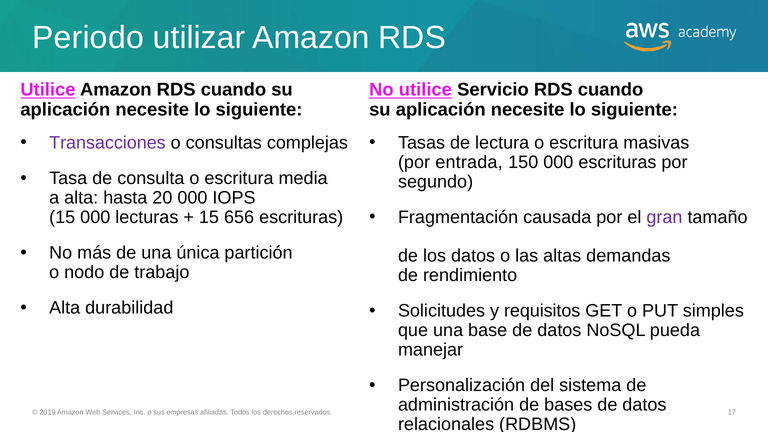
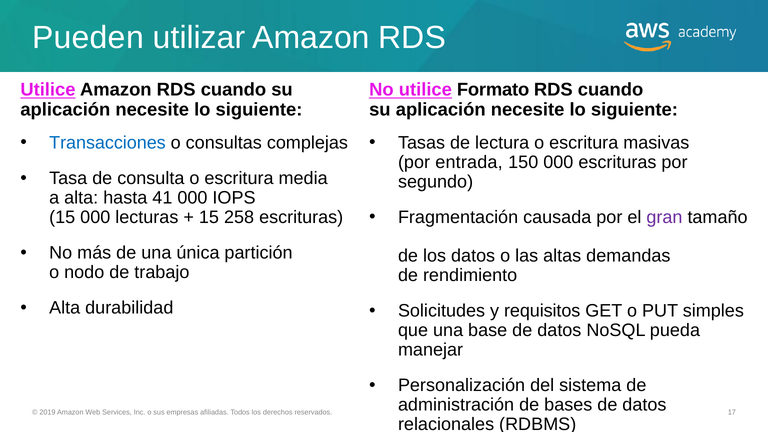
Periodo: Periodo -> Pueden (88, 38)
Servicio: Servicio -> Formato (493, 90)
Transacciones colour: purple -> blue (107, 143)
20: 20 -> 41 (162, 198)
656: 656 -> 258 (239, 217)
